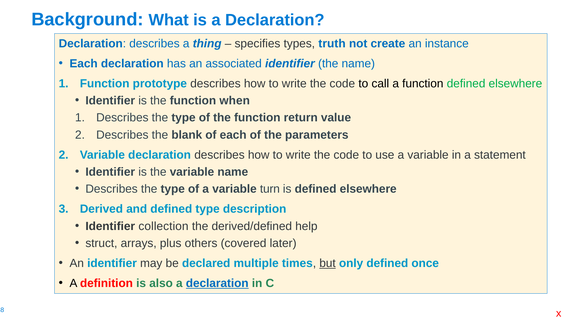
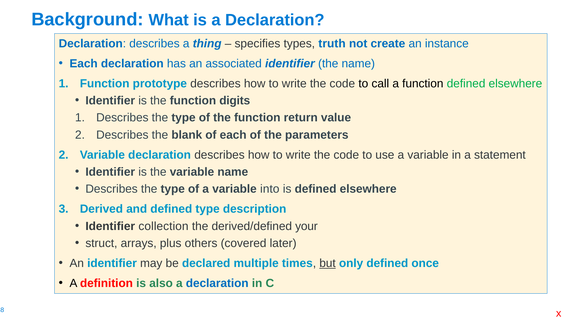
when: when -> digits (235, 100)
turn: turn -> into (270, 189)
help: help -> your (306, 226)
declaration underline: present -> none (217, 283)
